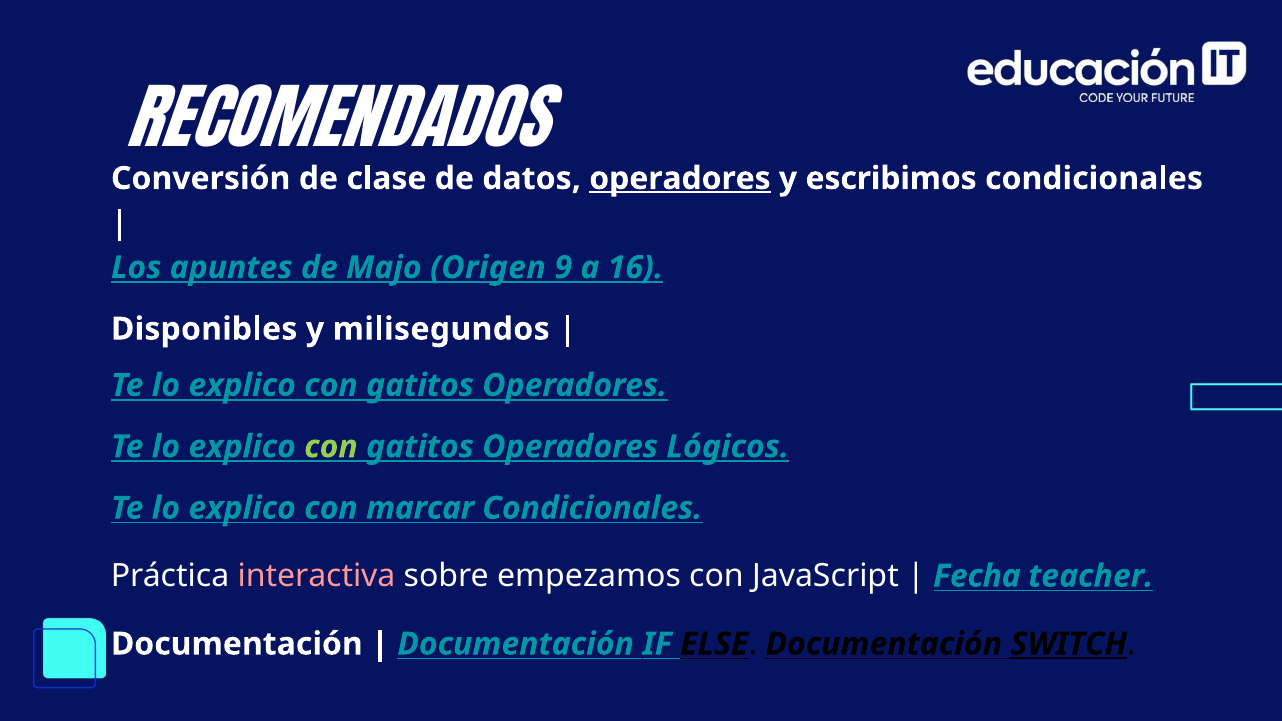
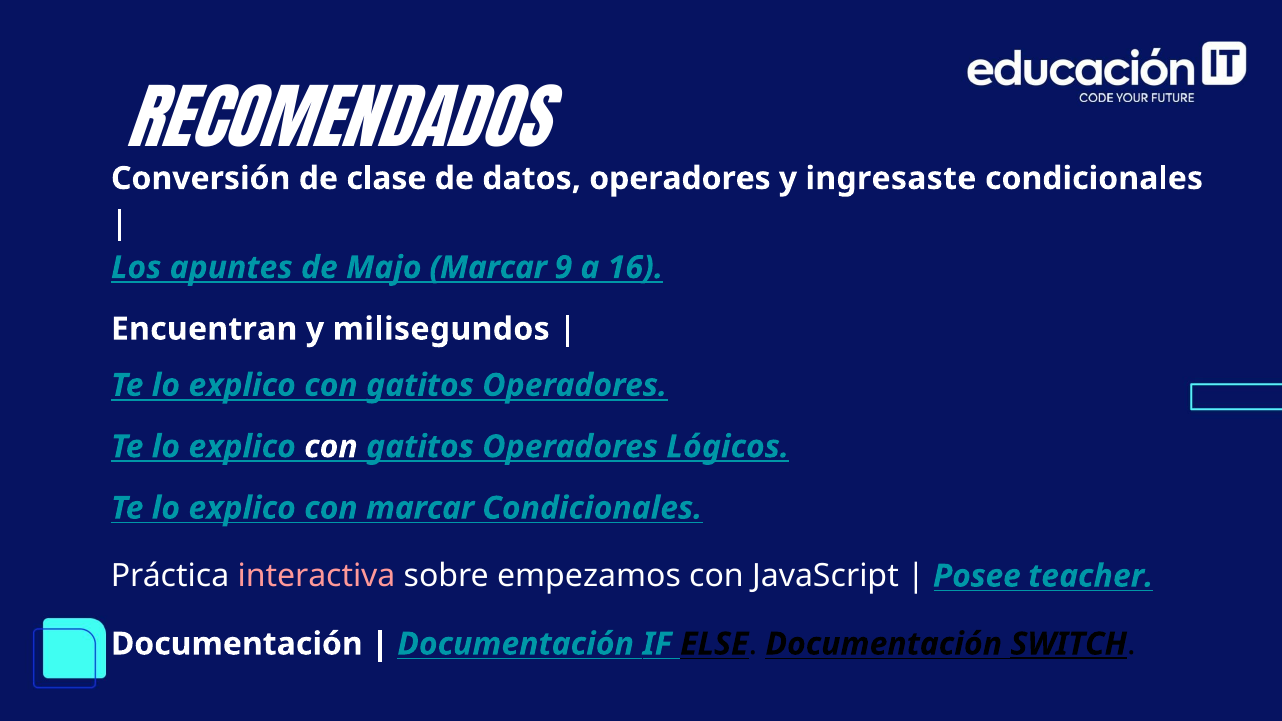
operadores underline: present -> none (680, 178)
escribimos: escribimos -> ingresaste (891, 178)
Majo Origen: Origen -> Marcar (488, 268)
Disponibles: Disponibles -> Encuentran (204, 329)
con colour: light green -> white (331, 447)
Fecha: Fecha -> Posee (977, 576)
